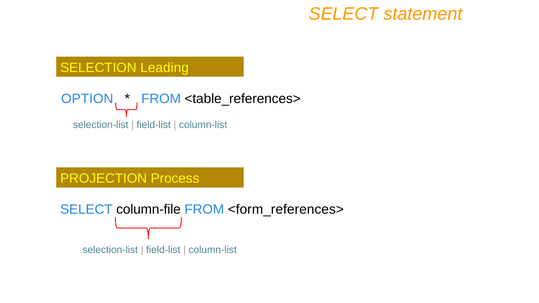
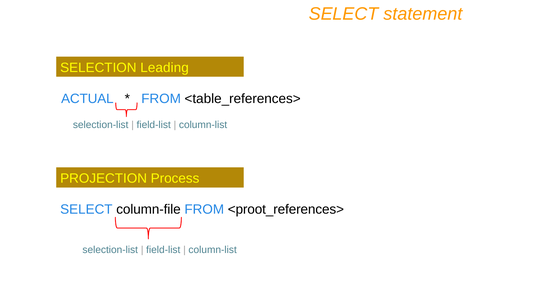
OPTION: OPTION -> ACTUAL (87, 99)
<form_references>: <form_references> -> <proot_references> (286, 210)
